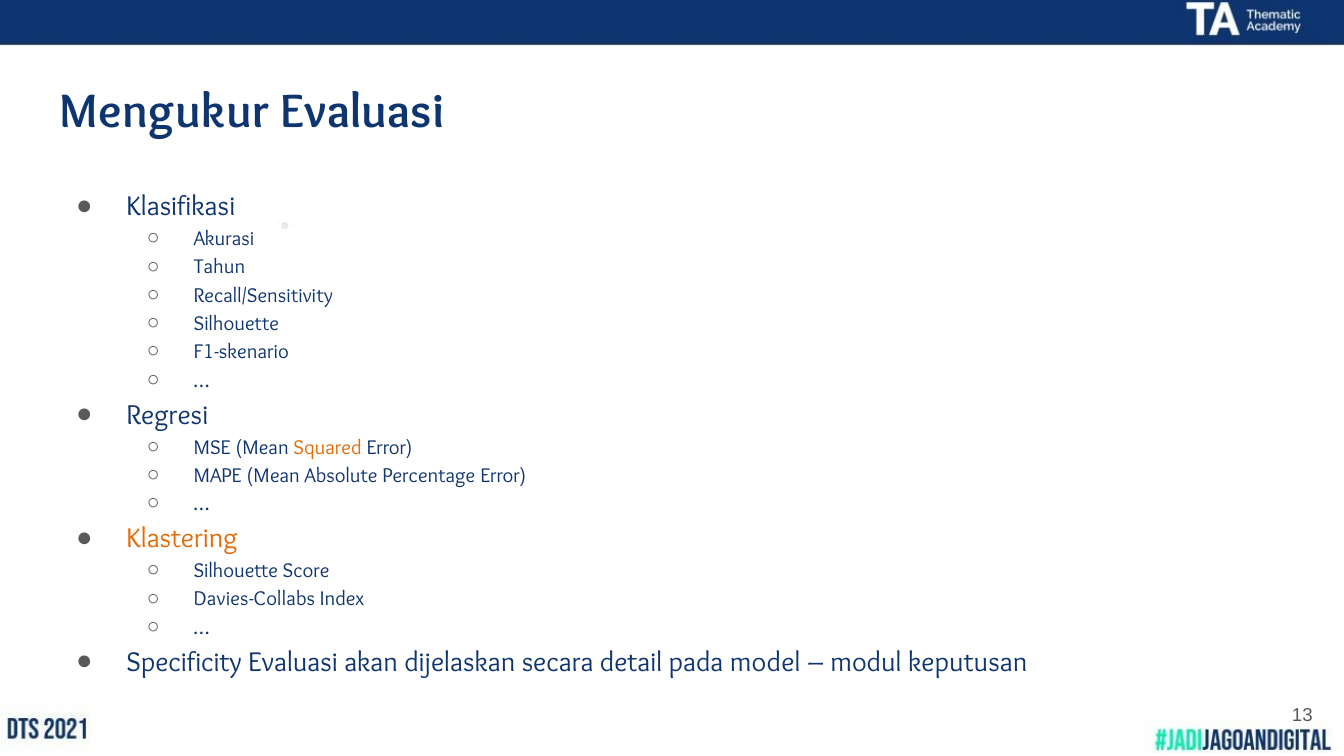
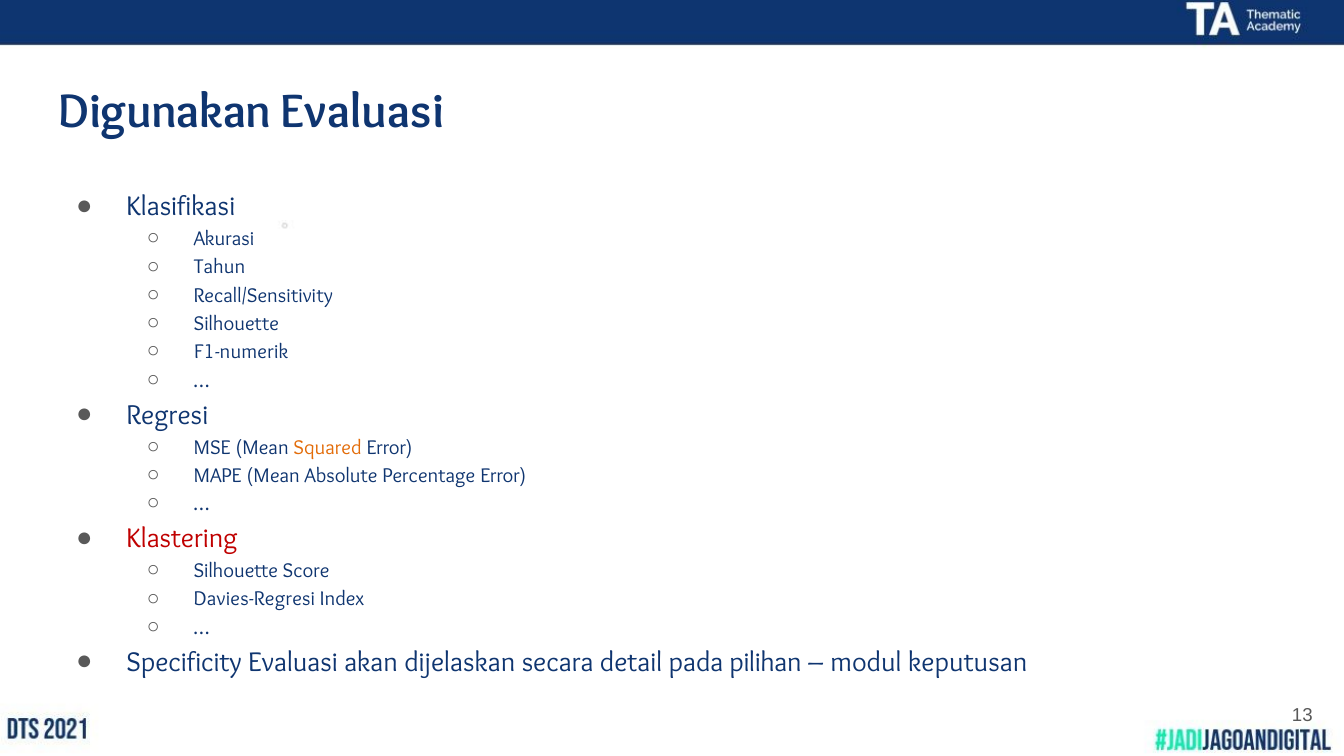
Mengukur: Mengukur -> Digunakan (165, 111)
F1-skenario: F1-skenario -> F1-numerik (241, 352)
Klastering colour: orange -> red (182, 539)
Davies-Collabs: Davies-Collabs -> Davies-Regresi (254, 599)
model: model -> pilihan (766, 662)
